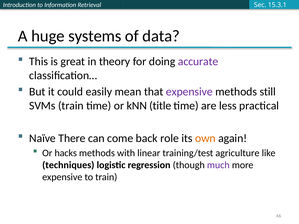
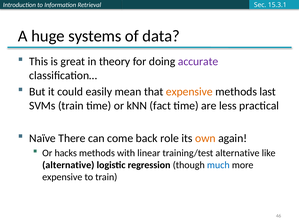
expensive colour: purple -> orange (189, 92)
still: still -> last (268, 92)
title: title -> fact (160, 106)
training/test agriculture: agriculture -> alternative (237, 153)
techniques: techniques -> alternative (68, 165)
much colour: purple -> blue (218, 165)
